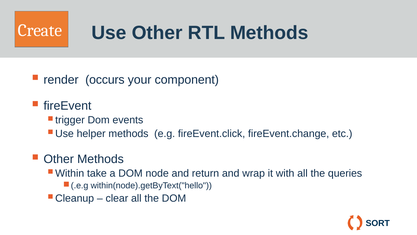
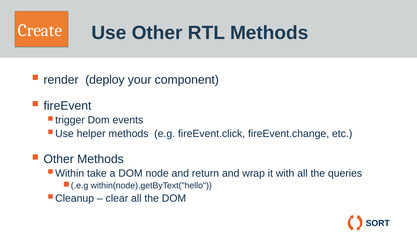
occurs: occurs -> deploy (105, 80)
